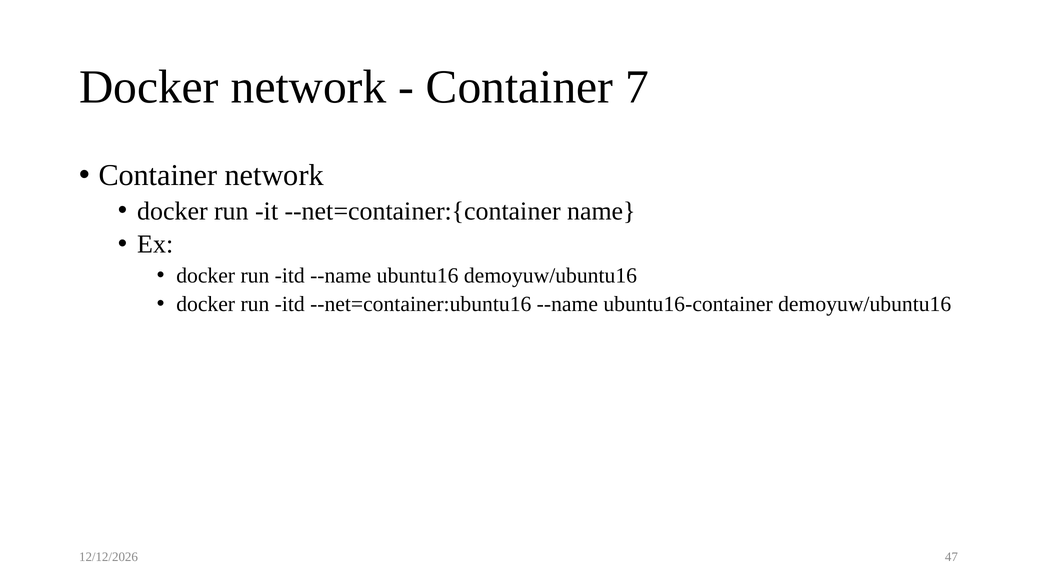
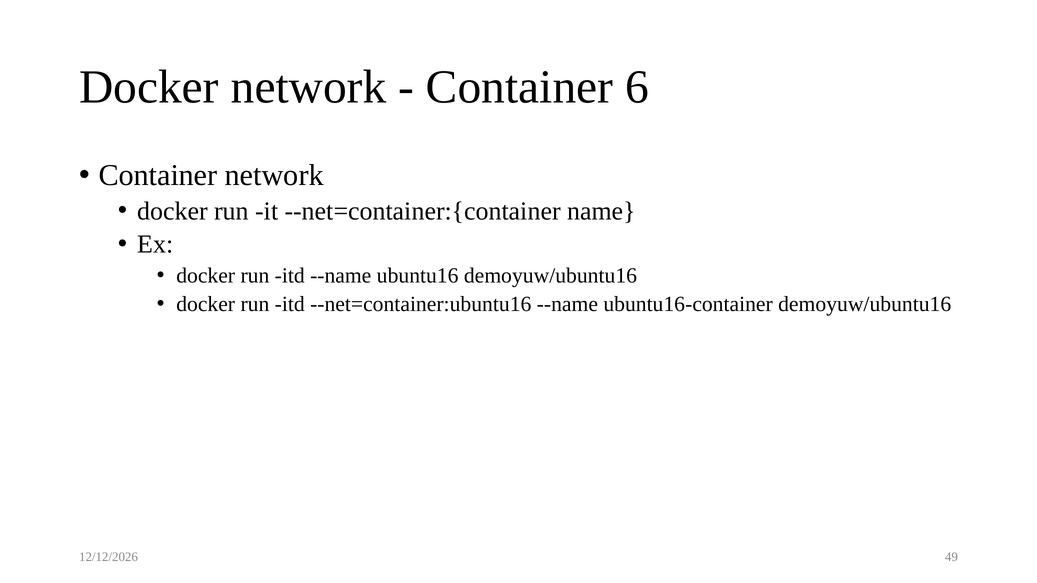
7: 7 -> 6 (637, 87)
47: 47 -> 49 (951, 557)
